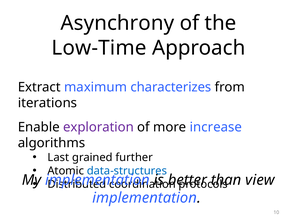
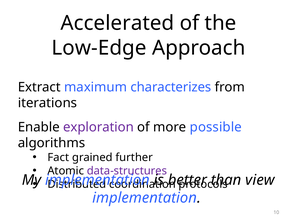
Asynchrony: Asynchrony -> Accelerated (117, 23)
Low-Time: Low-Time -> Low-Edge (99, 48)
increase: increase -> possible (216, 127)
Last: Last -> Fact (58, 157)
data-structures colour: blue -> purple (127, 171)
